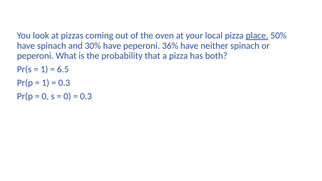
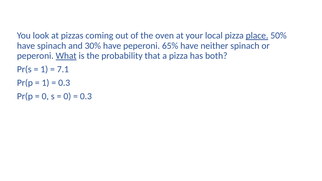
36%: 36% -> 65% (170, 46)
What underline: none -> present (66, 56)
6.5: 6.5 -> 7.1 (63, 69)
